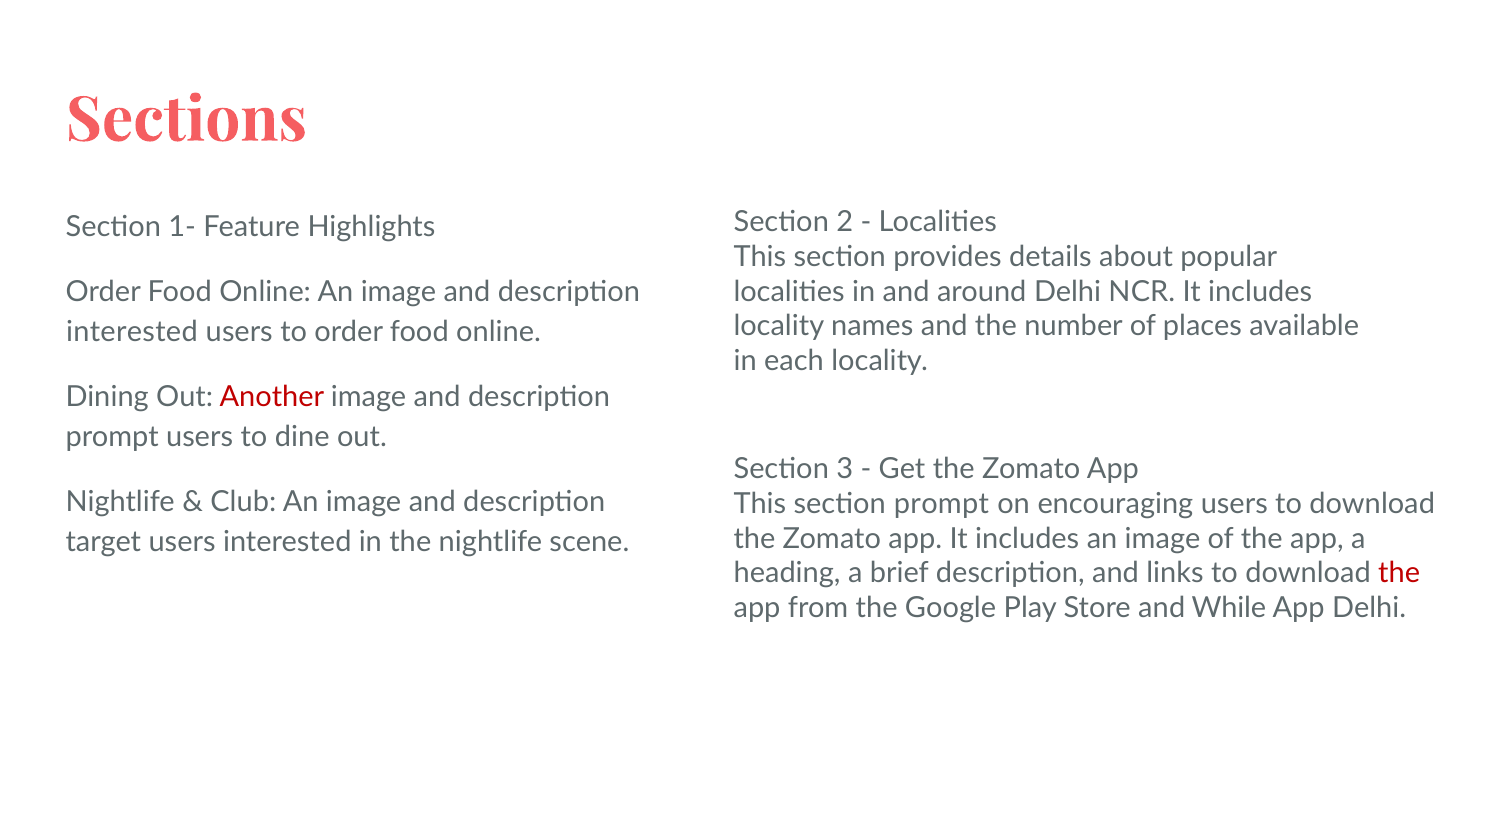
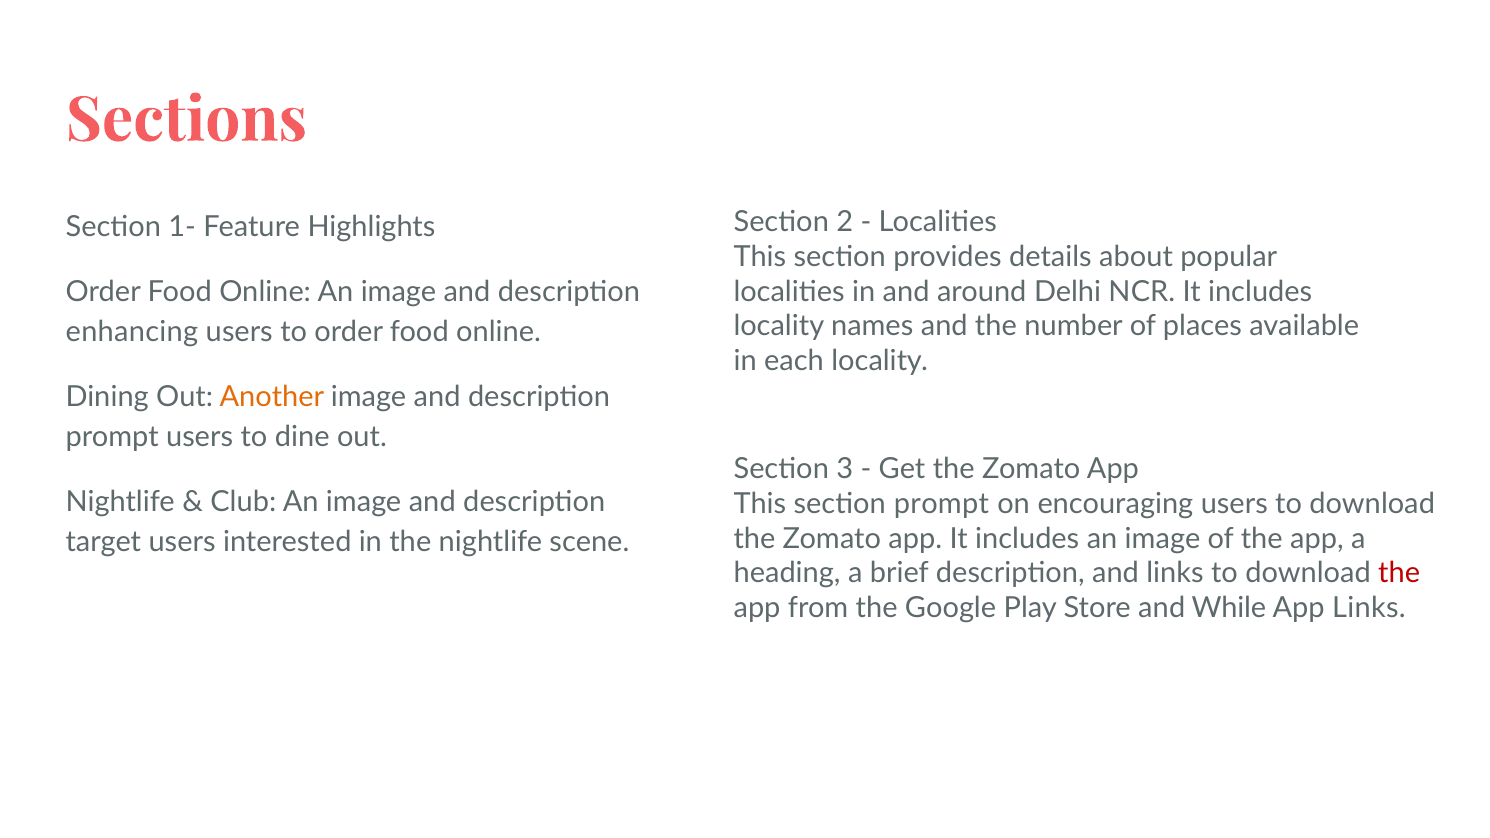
interested: interested -> enhancing (132, 332)
Another colour: red -> orange (272, 397)
App Delhi: Delhi -> Links (1369, 608)
